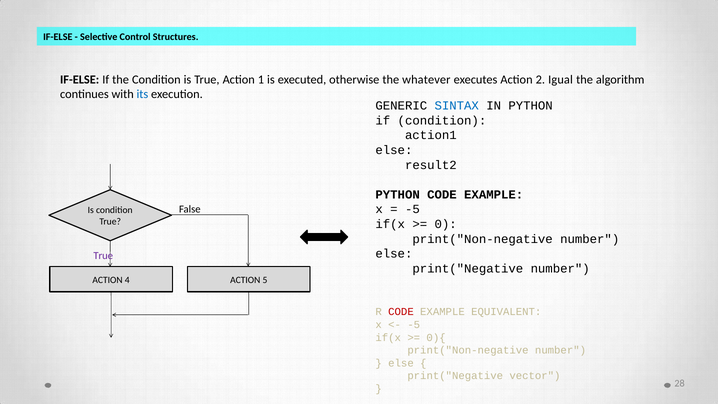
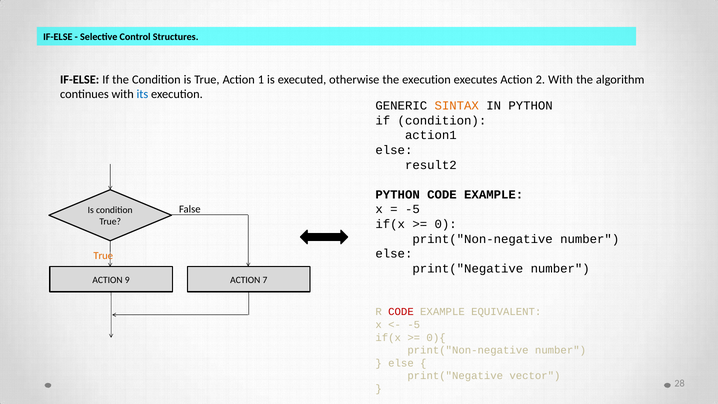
the whatever: whatever -> execution (426, 80)
2 Igual: Igual -> With (561, 80)
SINTAX colour: blue -> orange (457, 106)
True colour: purple -> orange (103, 256)
4: 4 -> 9 (127, 280)
5: 5 -> 7 (265, 280)
